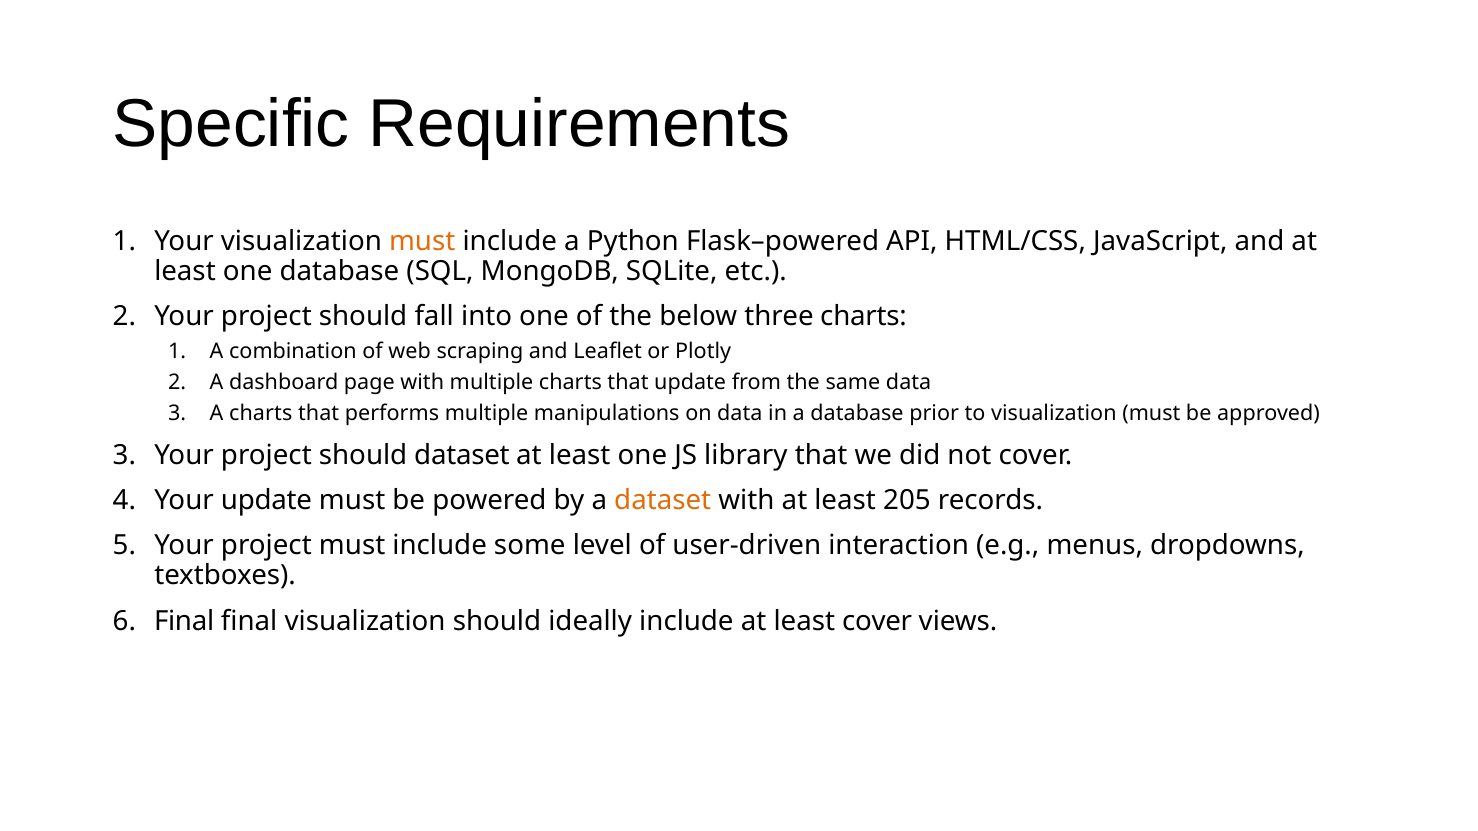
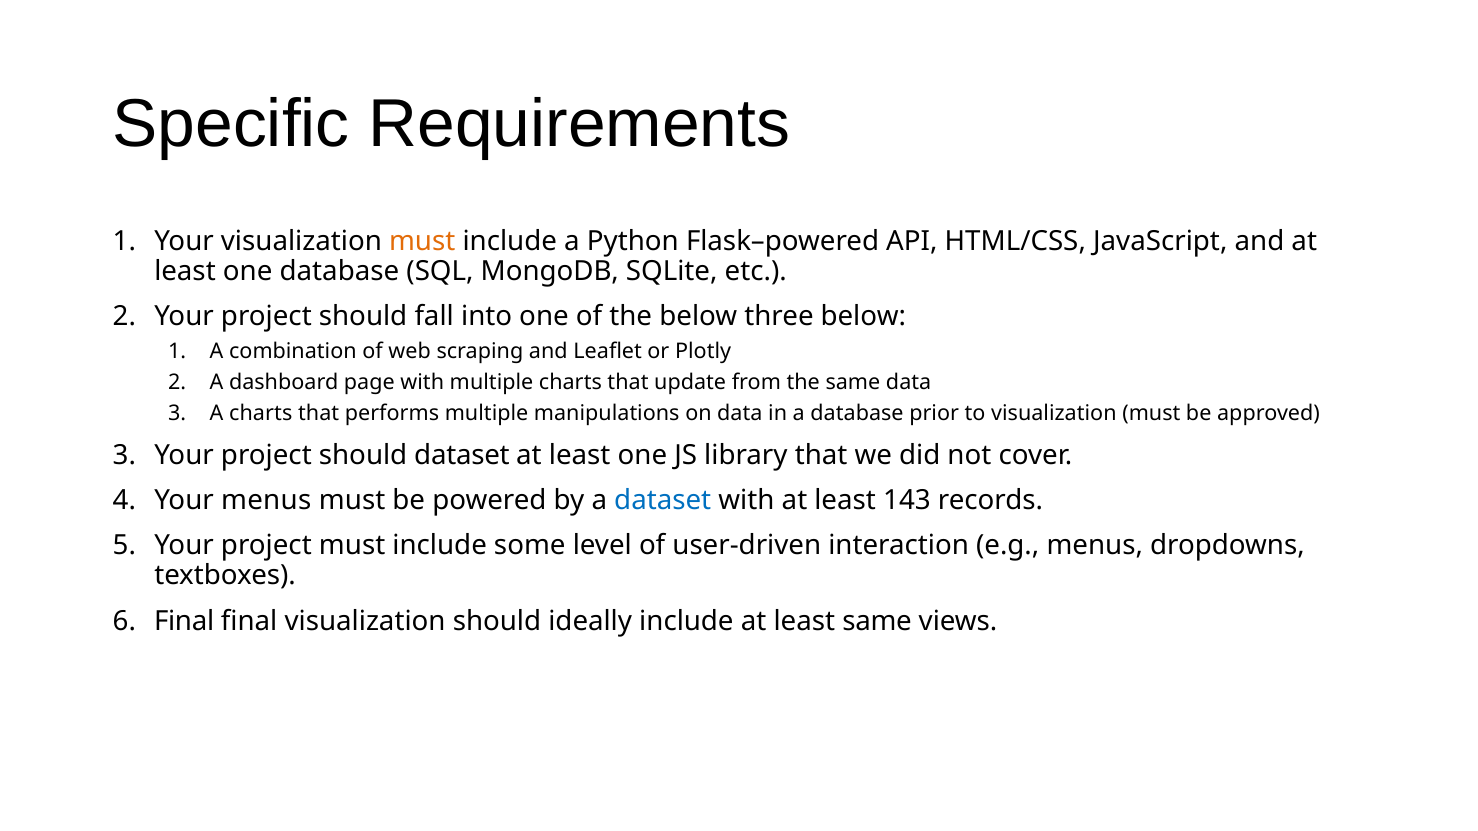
three charts: charts -> below (863, 317)
Your update: update -> menus (266, 501)
dataset colour: orange -> blue (663, 501)
205: 205 -> 143 (907, 501)
least cover: cover -> same (877, 621)
